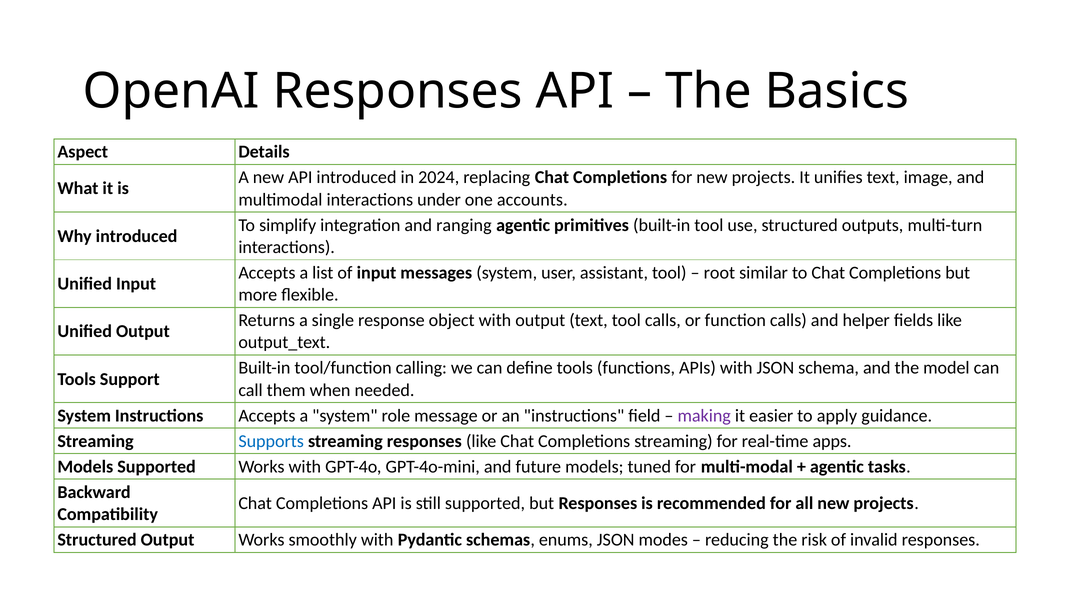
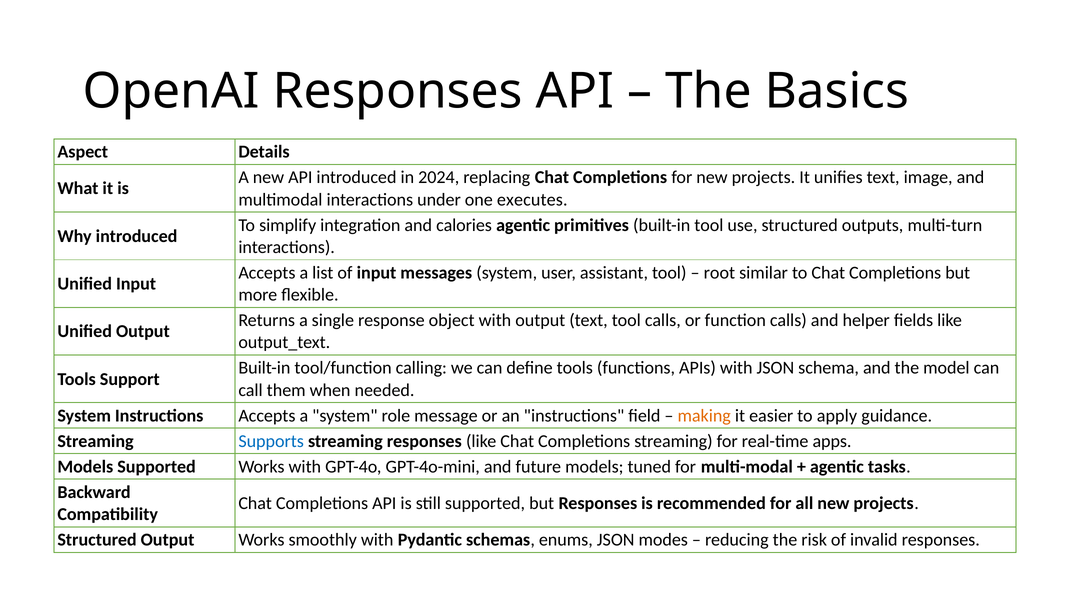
accounts: accounts -> executes (532, 200)
ranging: ranging -> calories (464, 225)
making colour: purple -> orange (704, 416)
